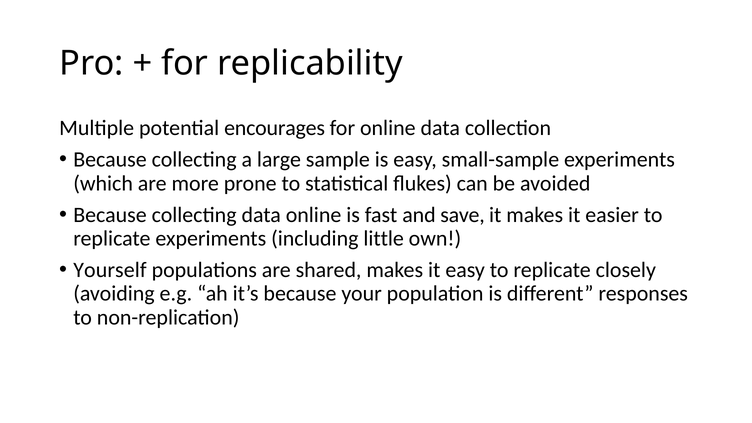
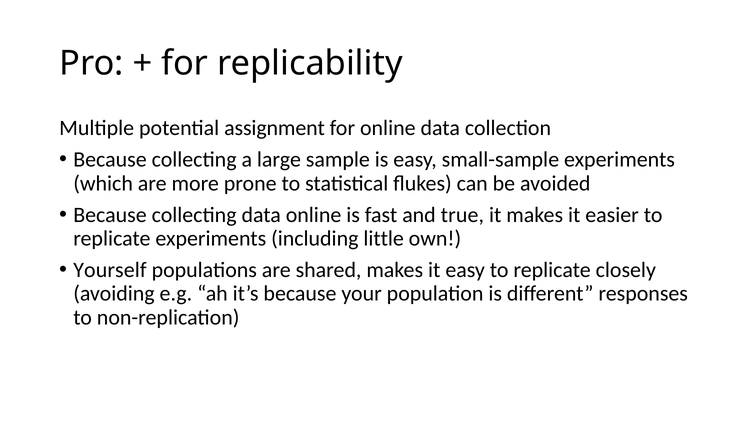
encourages: encourages -> assignment (275, 128)
save: save -> true (462, 215)
